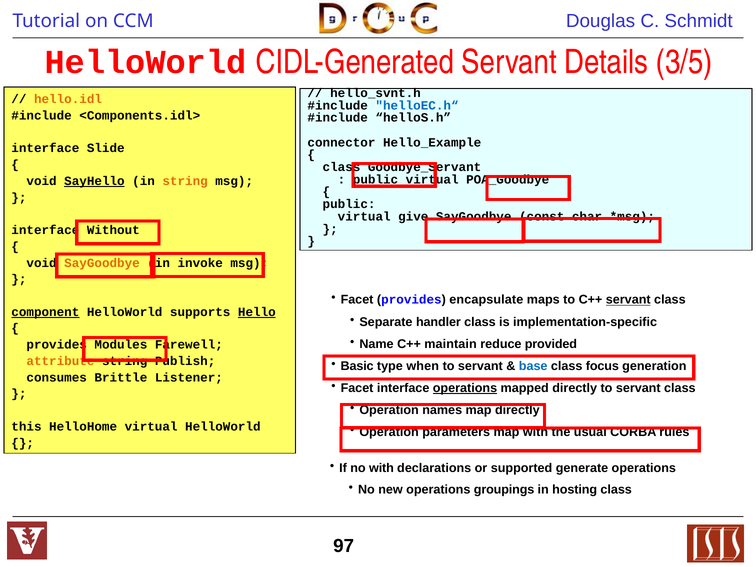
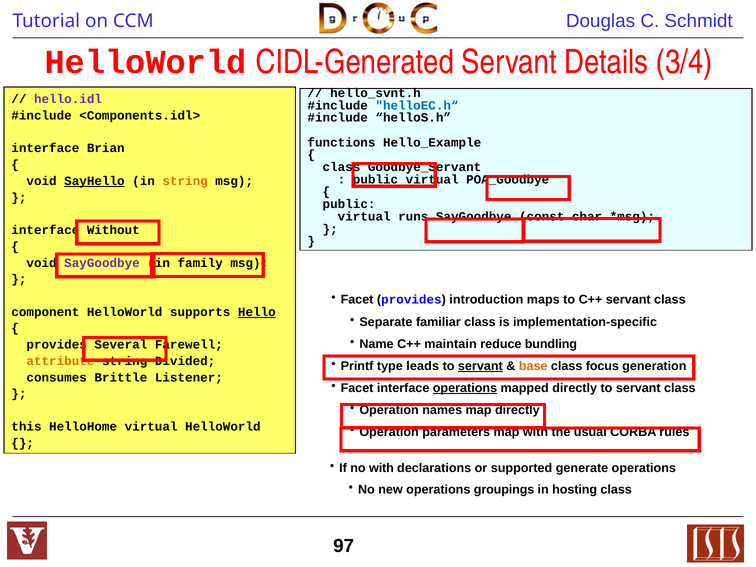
3/5: 3/5 -> 3/4 (684, 62)
hello.idl colour: orange -> purple (68, 99)
connector: connector -> functions (341, 142)
Slide: Slide -> Brian (106, 148)
give: give -> runs (413, 217)
SayGoodbye colour: orange -> purple (102, 263)
invoke: invoke -> family (200, 263)
encapsulate: encapsulate -> introduction (486, 300)
servant underline: present -> none (628, 300)
component underline: present -> none (45, 312)
handler: handler -> familiar (438, 322)
provided: provided -> bundling (551, 344)
Modules: Modules -> Several (121, 345)
Publish: Publish -> Divided (185, 361)
Basic: Basic -> Printf (357, 366)
when: when -> leads (423, 366)
servant underline: none -> present (480, 366)
base colour: blue -> orange (533, 366)
